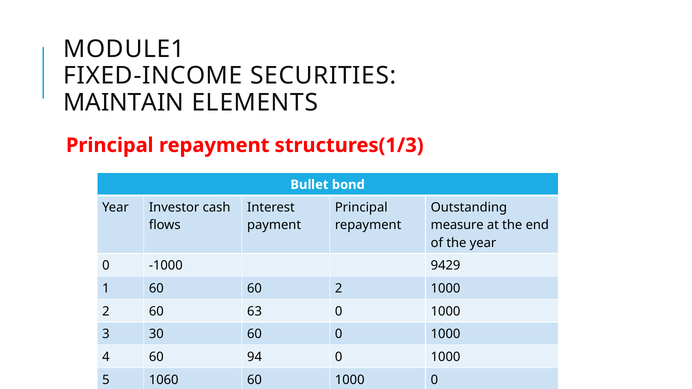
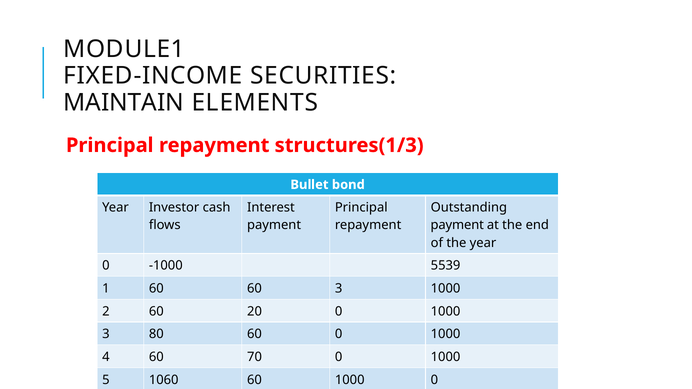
measure: measure -> payment (457, 225)
9429: 9429 -> 5539 (446, 266)
60 2: 2 -> 3 (339, 289)
63: 63 -> 20 (255, 312)
30: 30 -> 80 (156, 334)
94: 94 -> 70 (255, 357)
